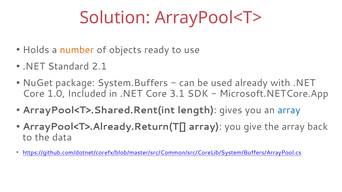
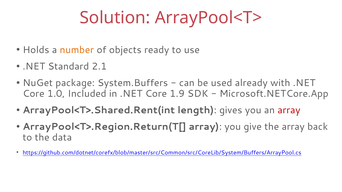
3.1: 3.1 -> 1.9 (177, 94)
array colour: blue -> red (289, 110)
ArrayPool<T>.Already.Return(T[: ArrayPool<T>.Already.Return(T[ -> ArrayPool<T>.Region.Return(T[ (104, 127)
